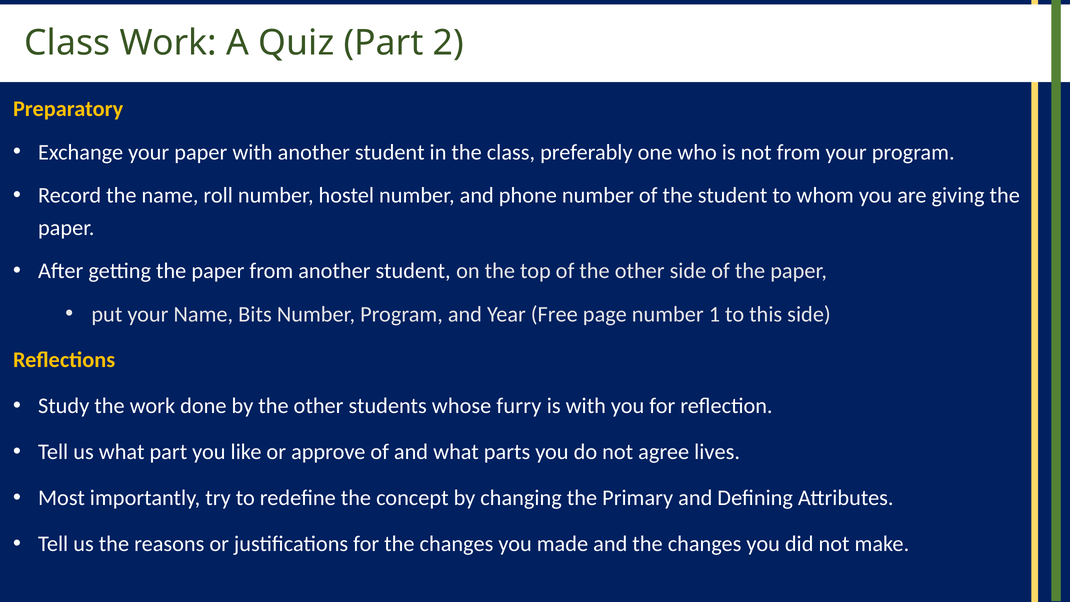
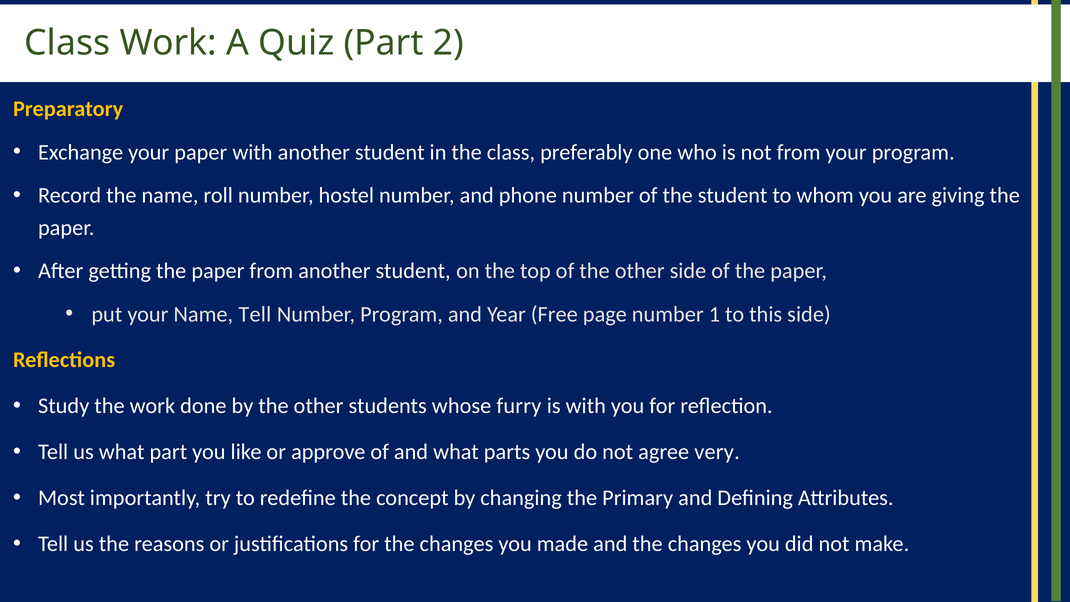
Name Bits: Bits -> Tell (255, 314)
lives: lives -> very (717, 452)
